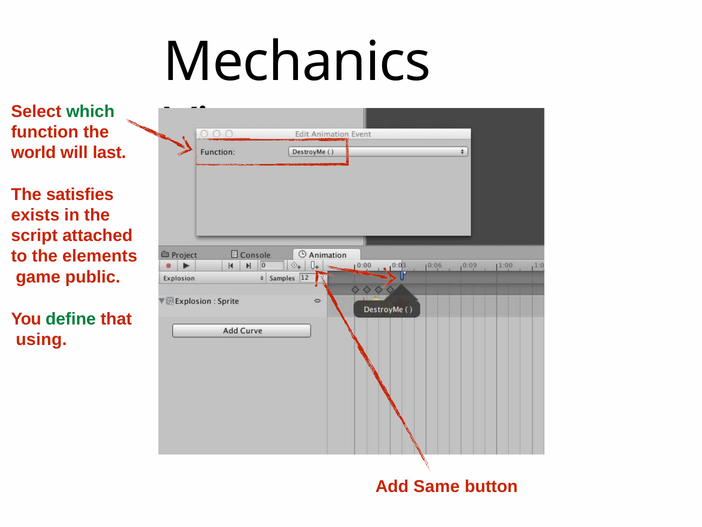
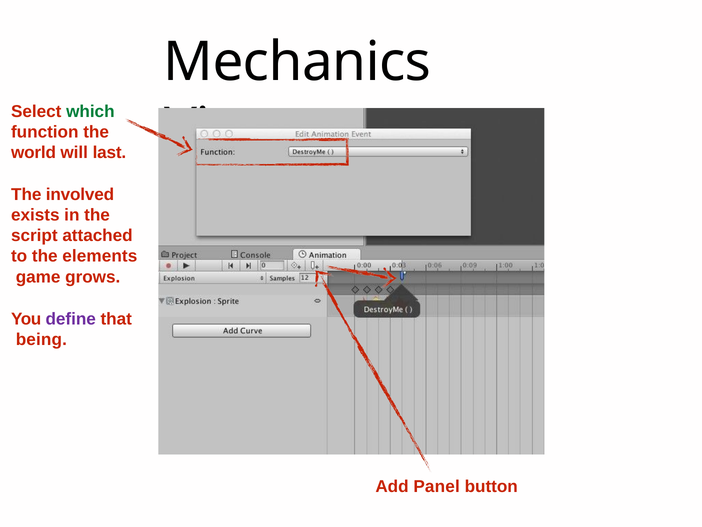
satisfies: satisfies -> involved (80, 194)
public: public -> grows (93, 277)
define colour: green -> purple (71, 319)
using: using -> being (41, 339)
Same: Same -> Panel (437, 486)
